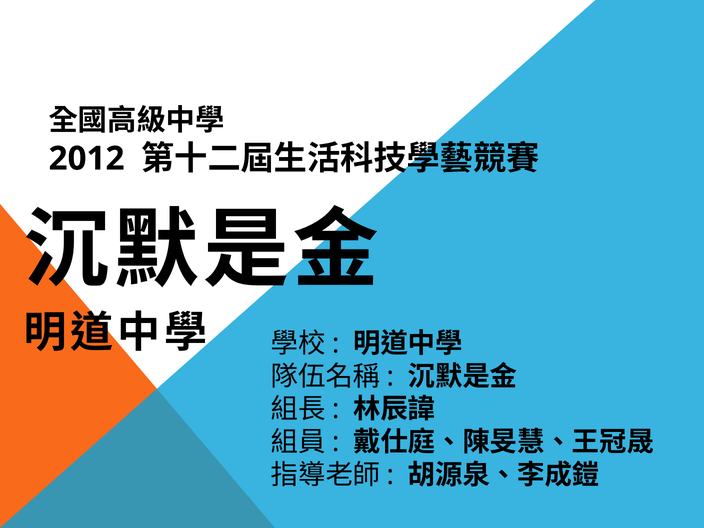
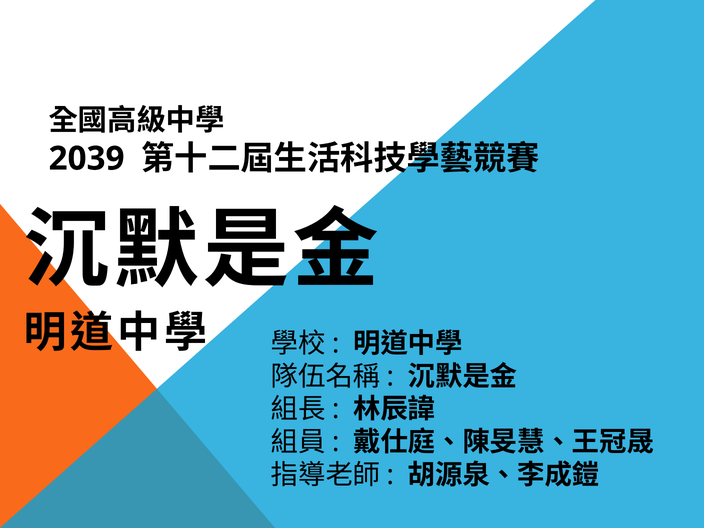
2012: 2012 -> 2039 (87, 159)
